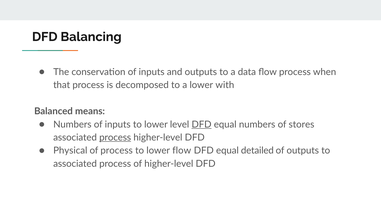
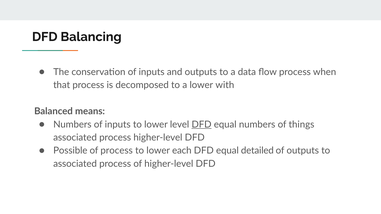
stores: stores -> things (301, 125)
process underline: present -> none (115, 138)
Physical: Physical -> Possible (70, 151)
lower flow: flow -> each (182, 151)
